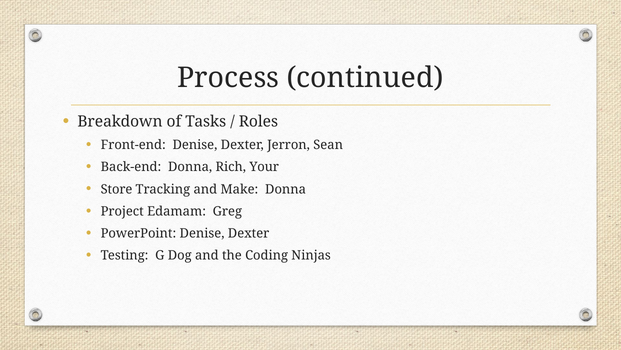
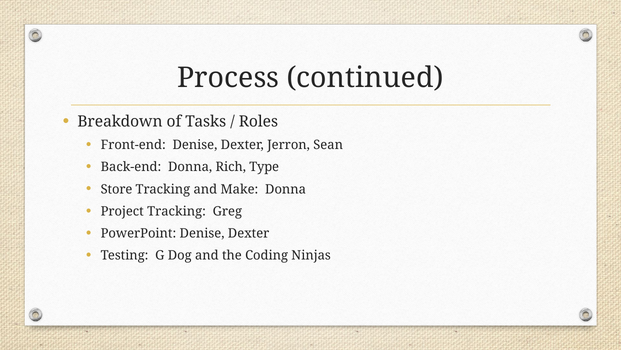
Your: Your -> Type (264, 167)
Project Edamam: Edamam -> Tracking (177, 211)
